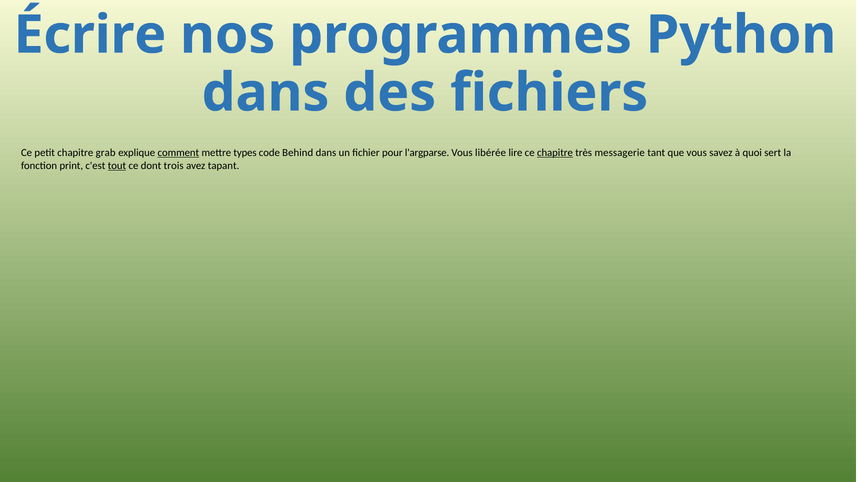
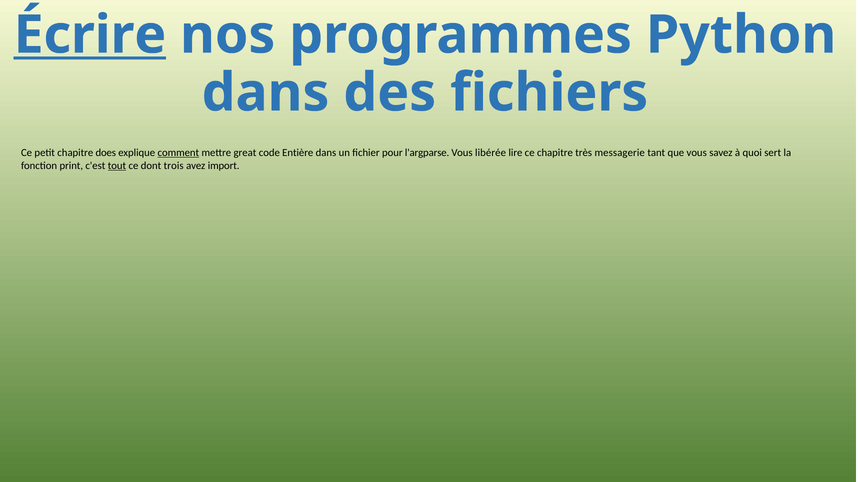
Écrire underline: none -> present (90, 35)
grab: grab -> does (106, 153)
types: types -> great (245, 153)
Behind: Behind -> Entière (298, 153)
chapitre underline: present -> none (555, 153)
tapant: tapant -> import (224, 166)
